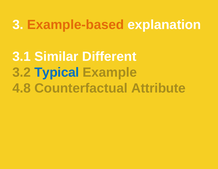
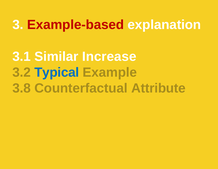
Example-based colour: orange -> red (76, 25)
Different: Different -> Increase (109, 56)
4.8: 4.8 -> 3.8 (22, 88)
